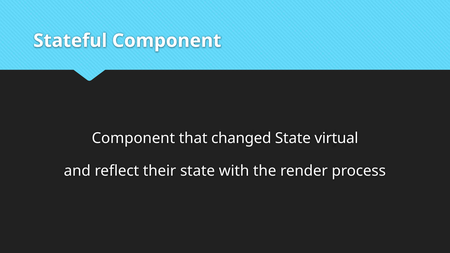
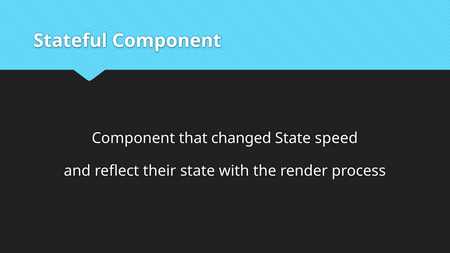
virtual: virtual -> speed (336, 138)
